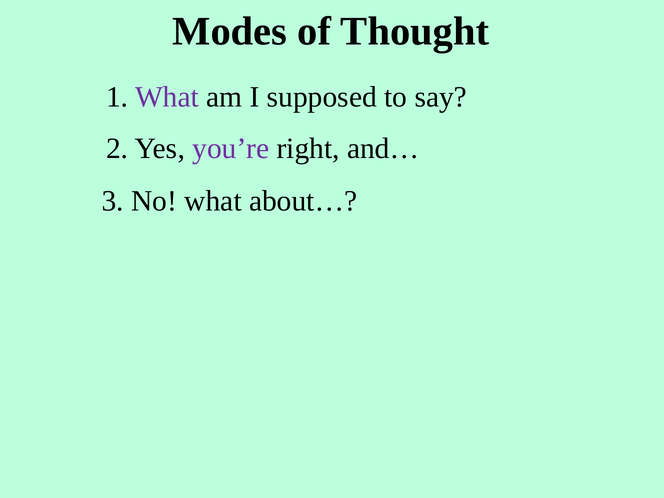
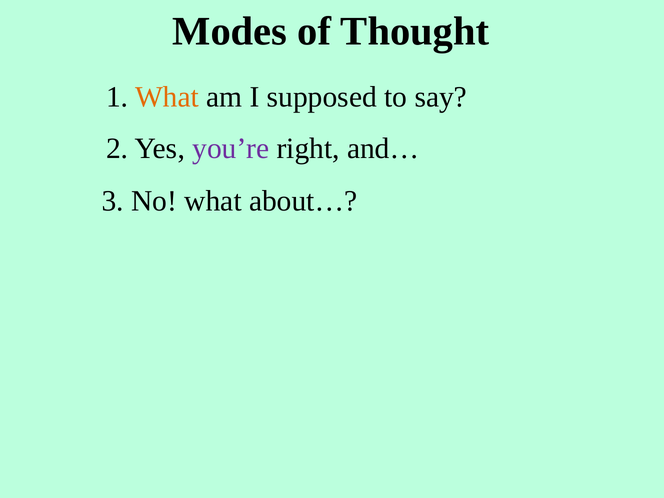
What colour: purple -> orange (167, 97)
